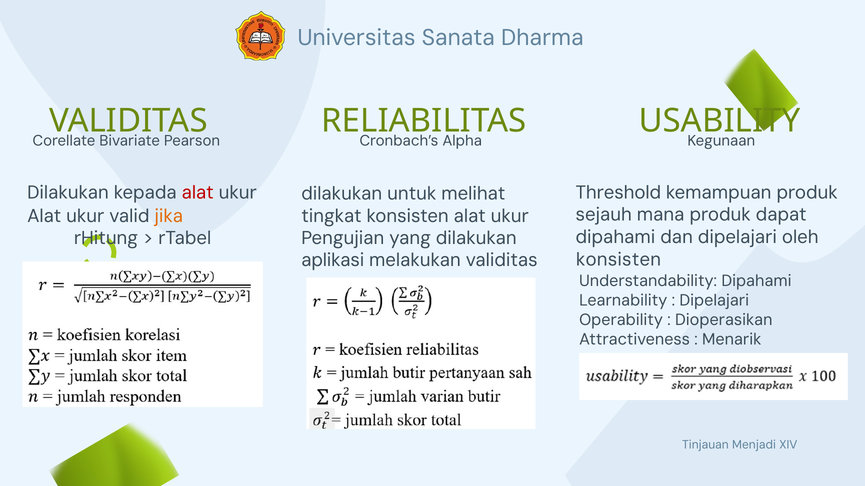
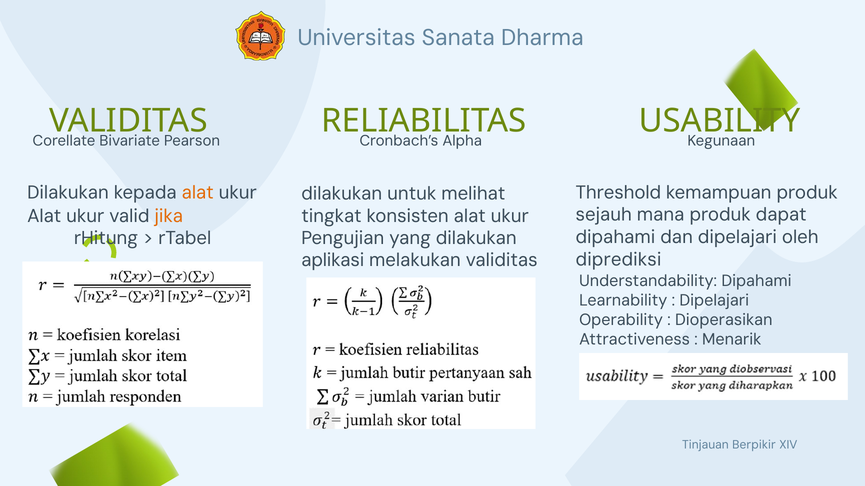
alat colour: red -> orange (198, 193)
konsisten: konsisten -> diprediksi (619, 260)
Menjadi: Menjadi -> Berpikir (754, 446)
